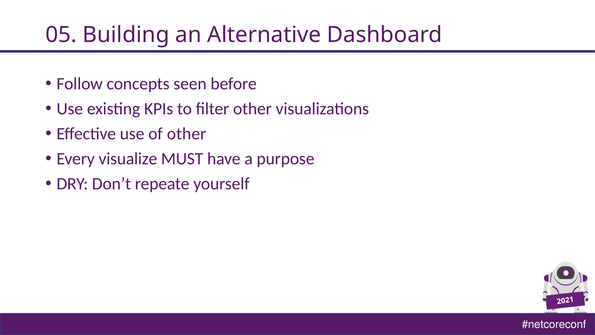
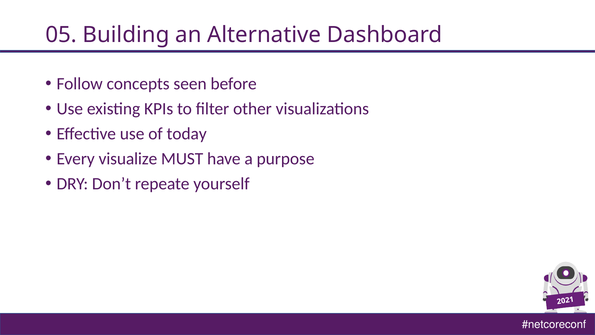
of other: other -> today (187, 134)
